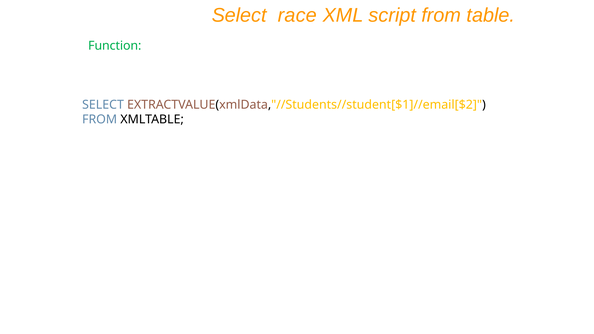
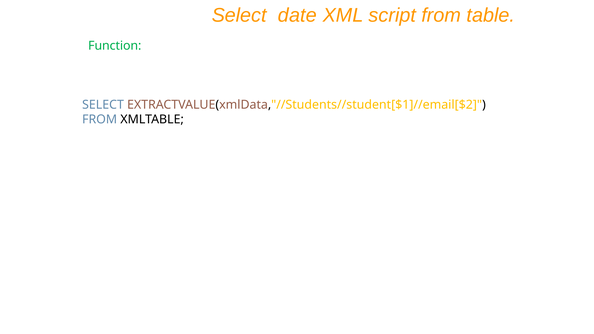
race: race -> date (297, 15)
